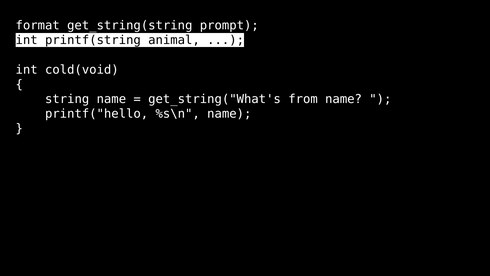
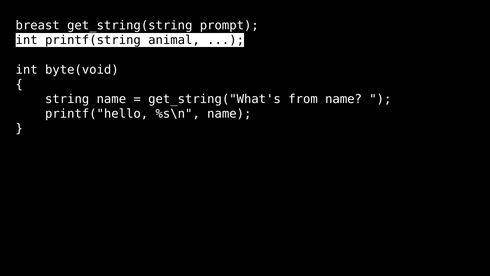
format: format -> breast (38, 25)
cold(void: cold(void -> byte(void (82, 70)
